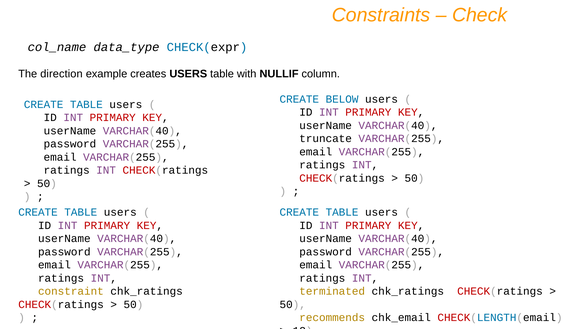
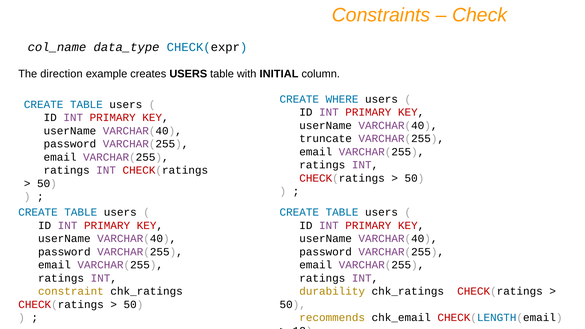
NULLIF: NULLIF -> INITIAL (279, 74)
BELOW: BELOW -> WHERE (342, 99)
terminated: terminated -> durability (332, 291)
